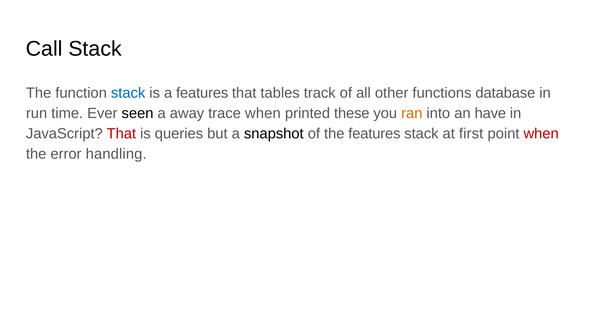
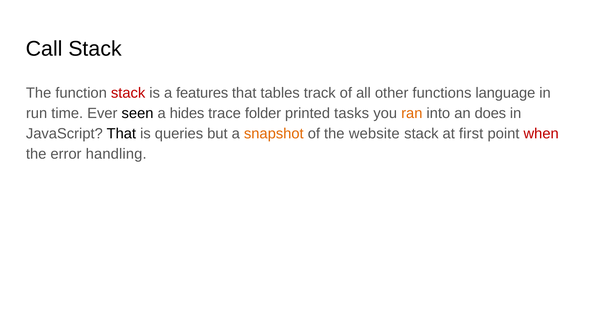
stack colour: blue -> red (128, 93)
database: database -> language (505, 93)
away: away -> hides (187, 113)
trace when: when -> folder (263, 113)
these: these -> tasks (352, 113)
have: have -> does (490, 113)
That colour: red -> black (121, 133)
snapshot colour: black -> orange (274, 133)
the features: features -> website (374, 133)
